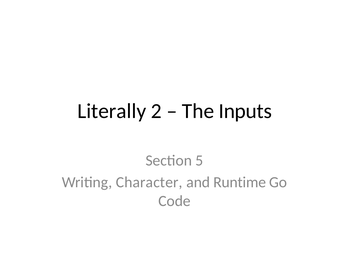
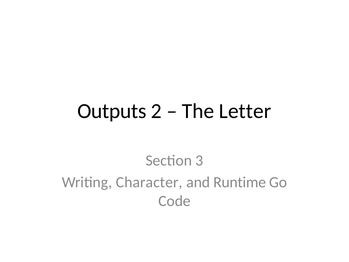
Literally: Literally -> Outputs (112, 111)
Inputs: Inputs -> Letter (245, 111)
5: 5 -> 3 (199, 160)
